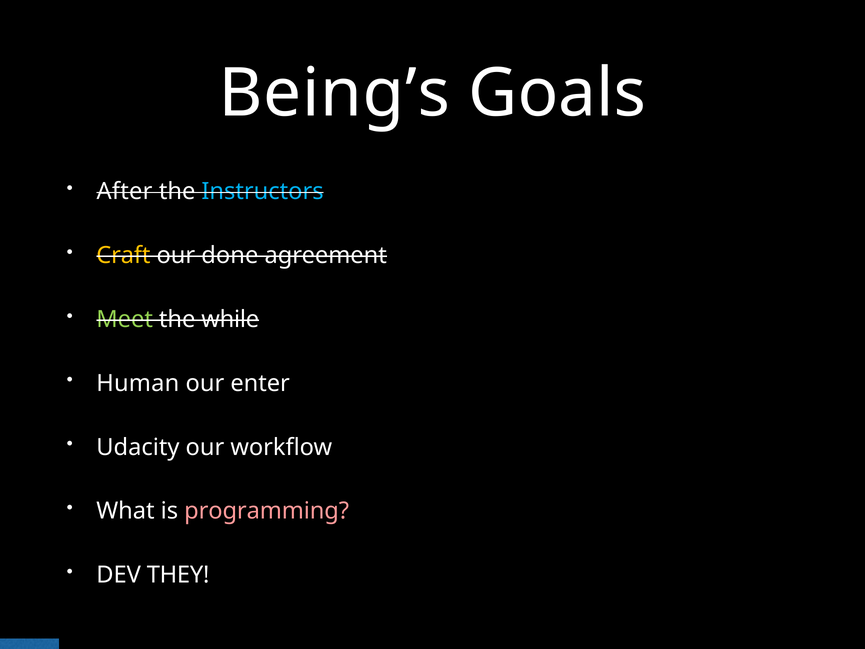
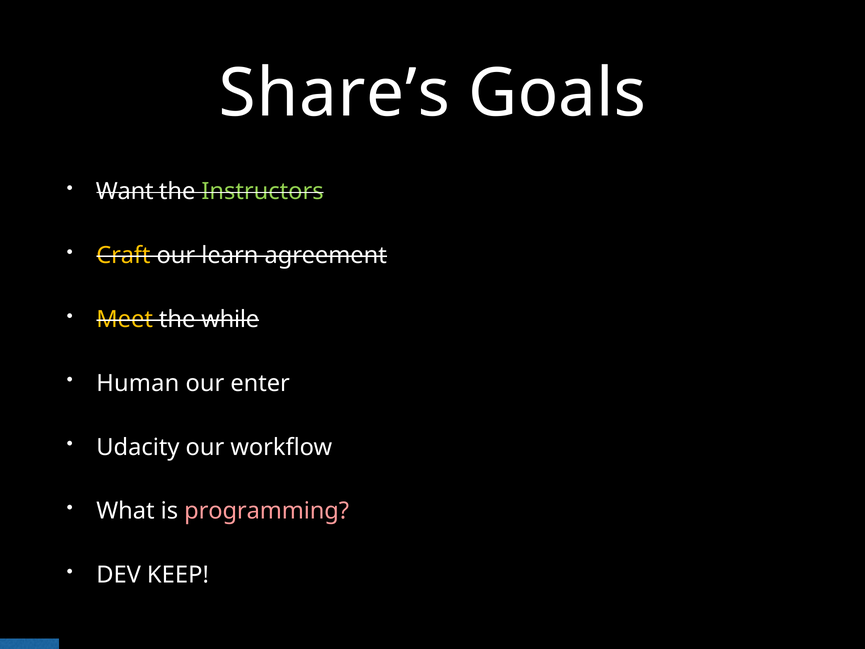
Being’s: Being’s -> Share’s (334, 93)
After: After -> Want (125, 192)
Instructors colour: light blue -> light green (263, 192)
done: done -> learn (230, 255)
Meet colour: light green -> yellow (125, 319)
THEY: THEY -> KEEP (178, 575)
